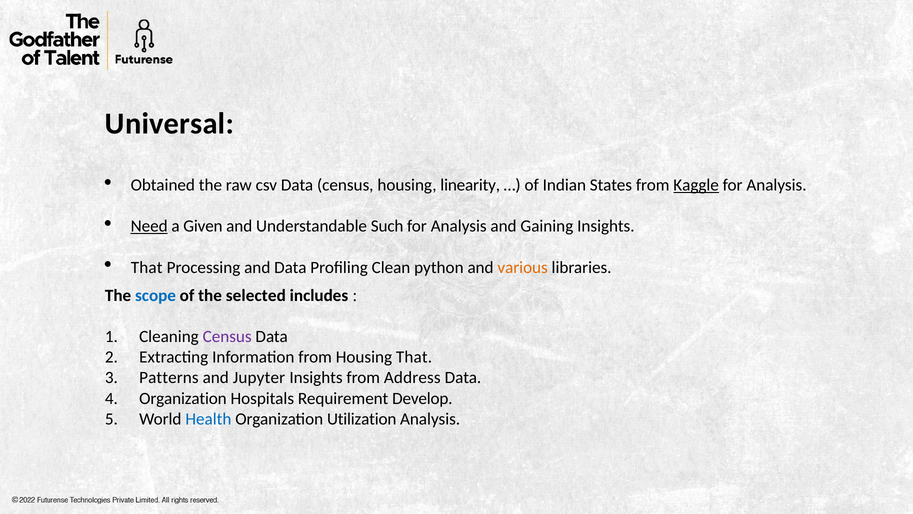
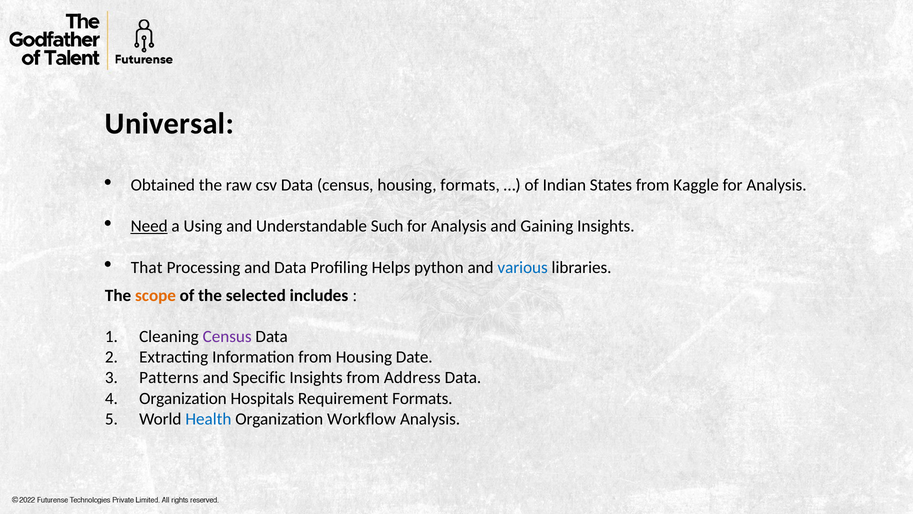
housing linearity: linearity -> formats (470, 185)
Kaggle underline: present -> none (696, 185)
Given: Given -> Using (203, 226)
Clean: Clean -> Helps (391, 267)
various colour: orange -> blue (523, 267)
scope colour: blue -> orange (156, 295)
Housing That: That -> Date (414, 357)
Jupyter: Jupyter -> Specific (259, 377)
Requirement Develop: Develop -> Formats (422, 398)
Utilization: Utilization -> Workflow (362, 419)
